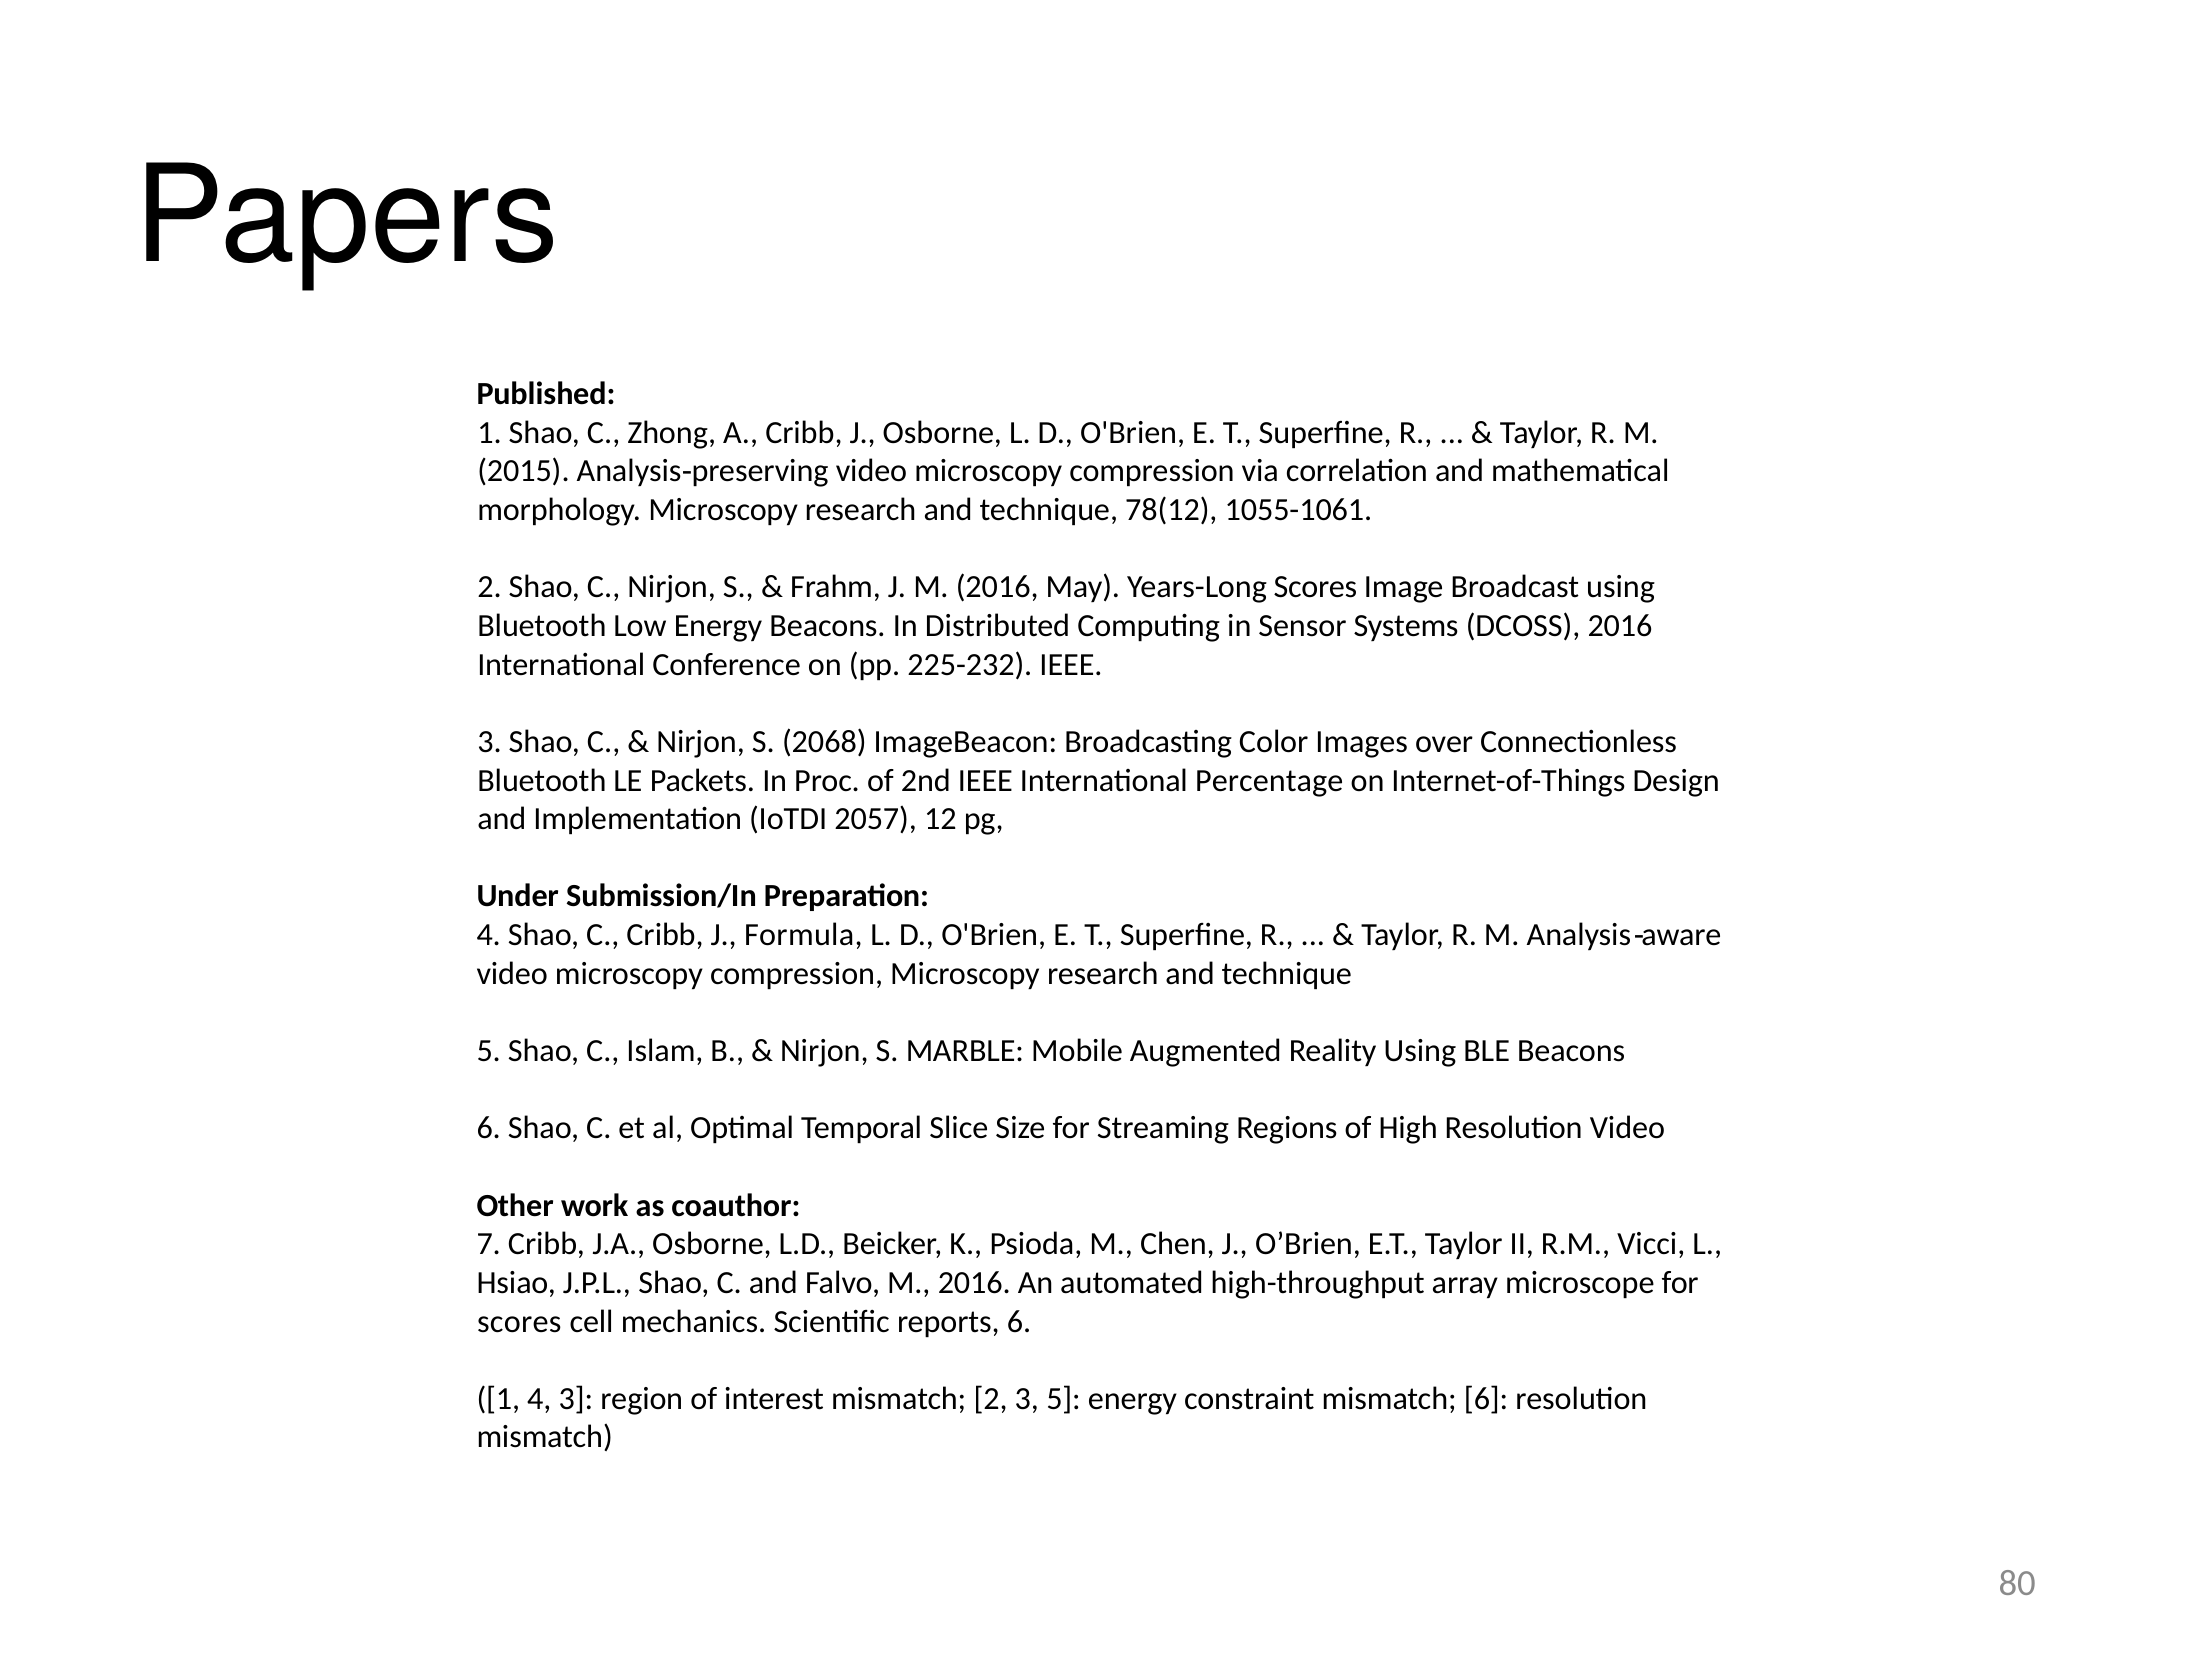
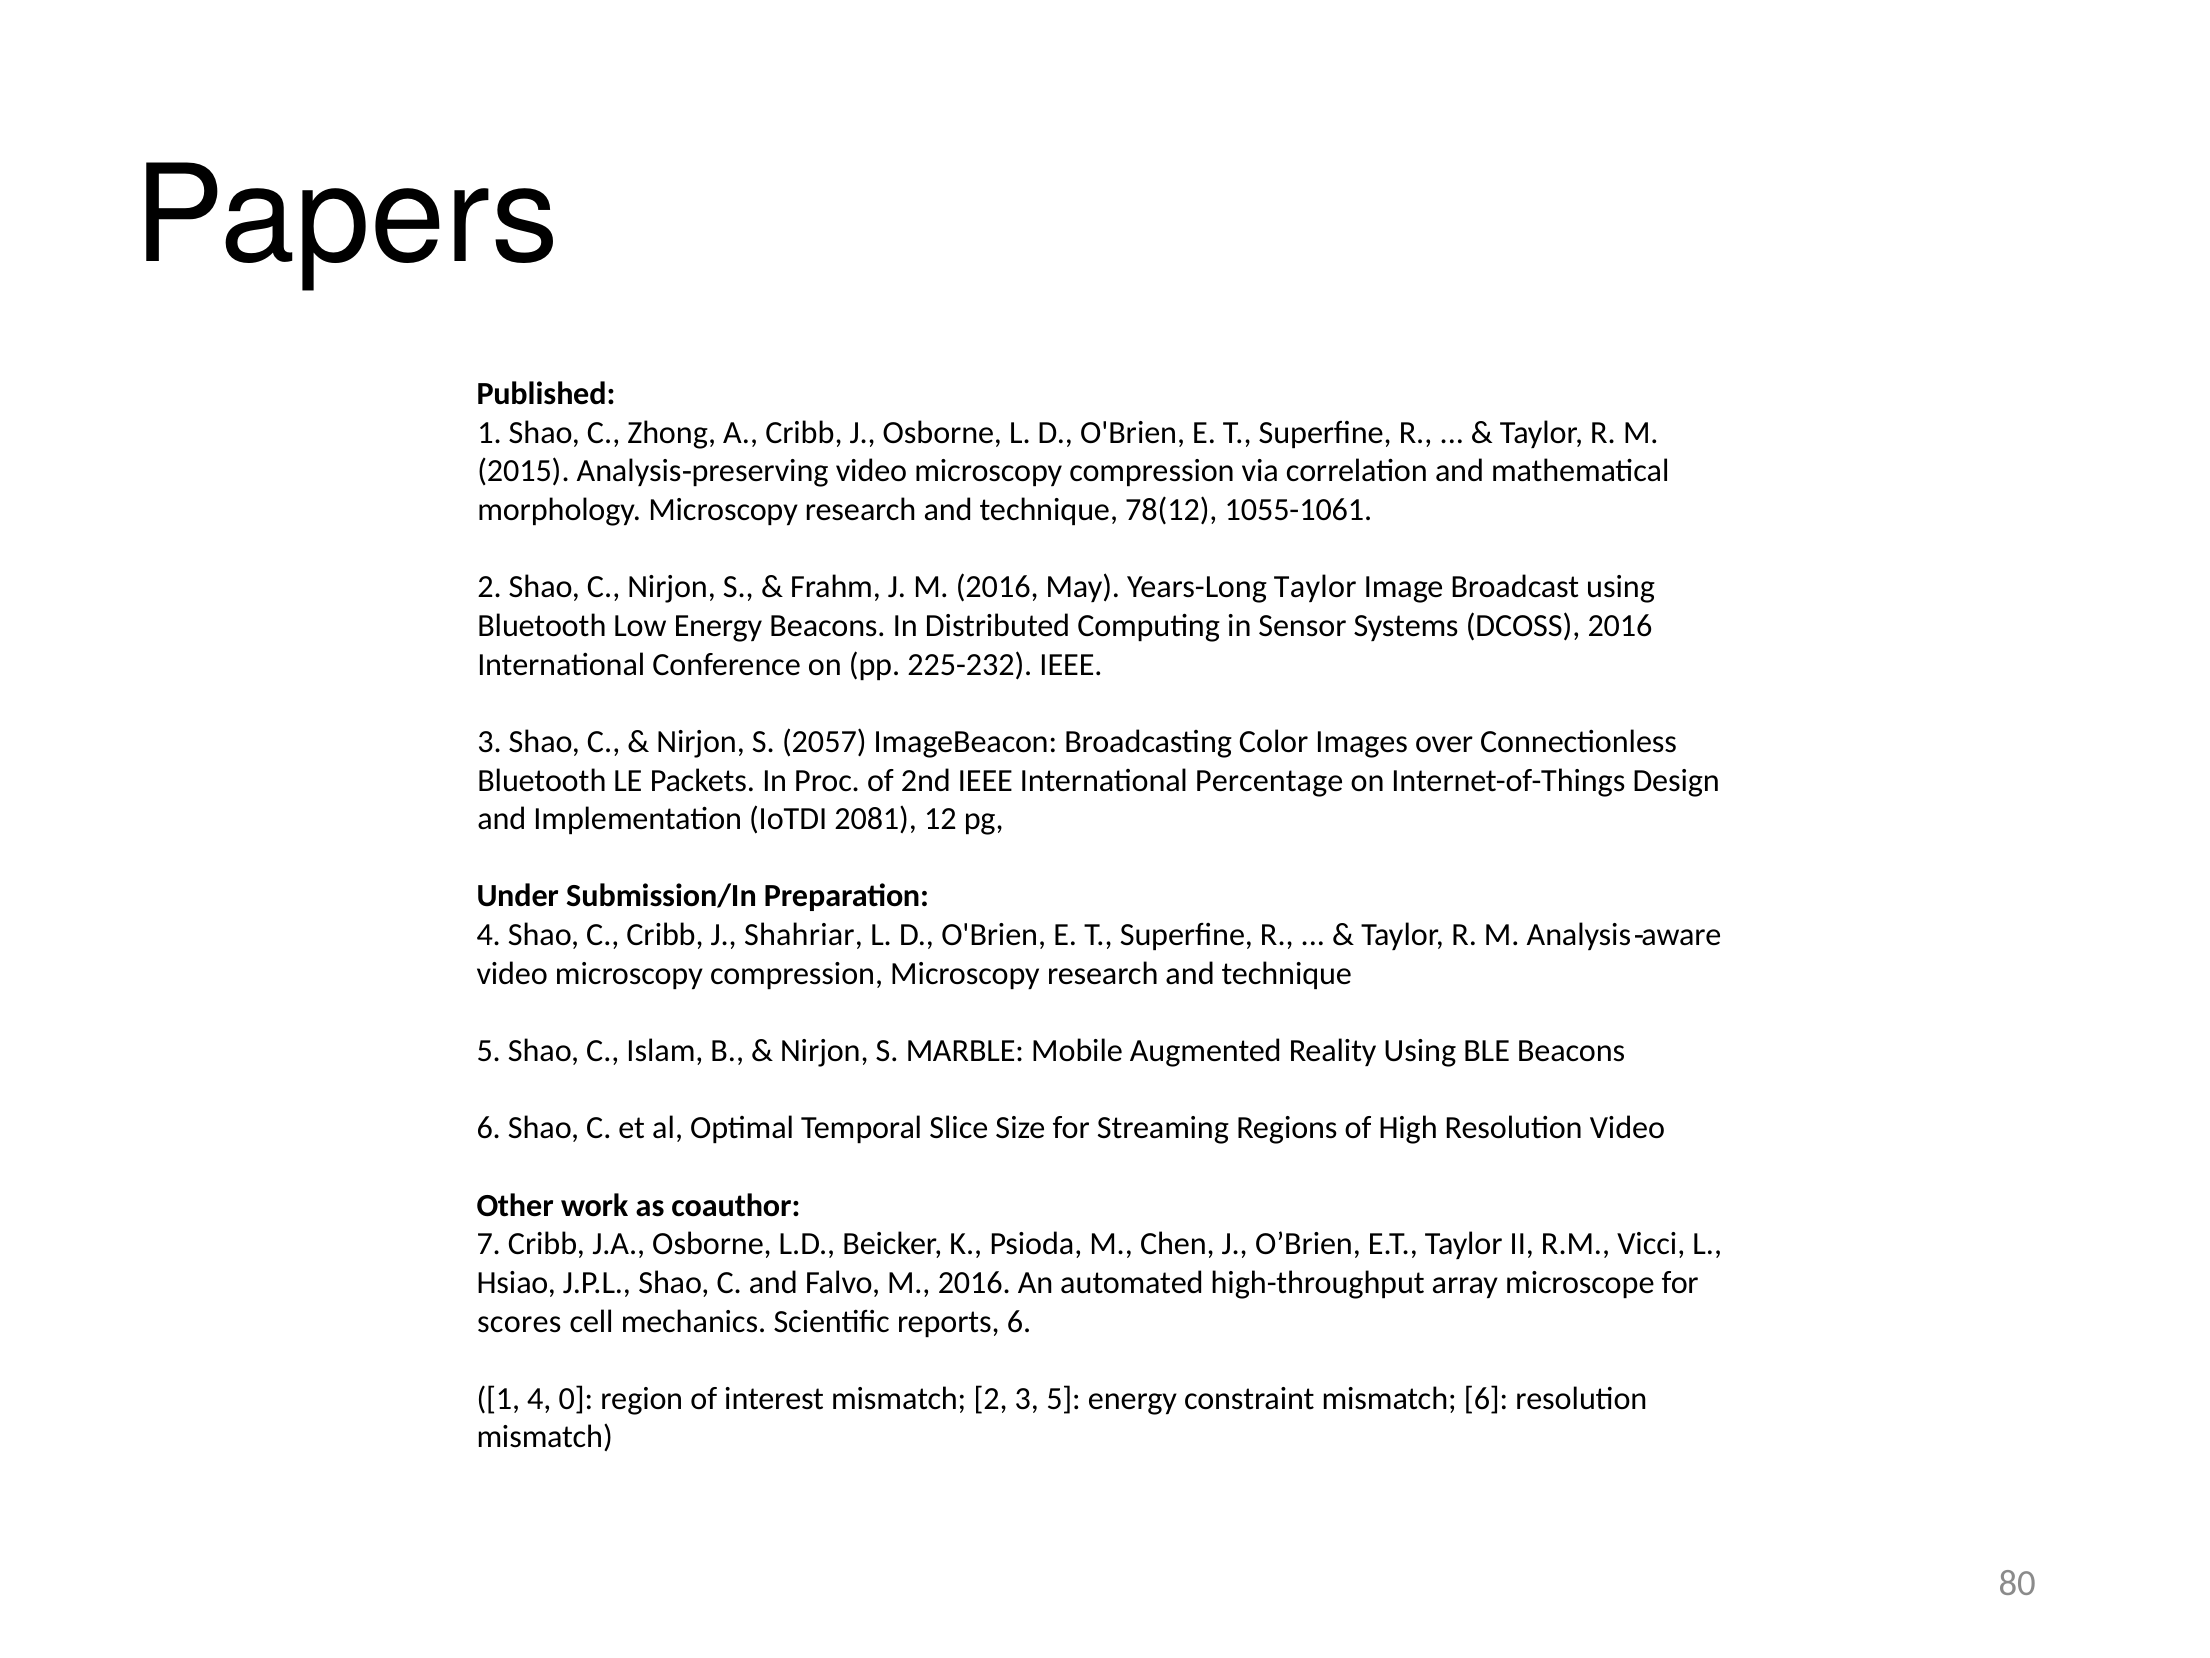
Years-Long Scores: Scores -> Taylor (1315, 587)
2068: 2068 -> 2057 (824, 742)
2057: 2057 -> 2081 (876, 819)
Formula: Formula -> Shahriar (803, 935)
4 3: 3 -> 0 (576, 1398)
